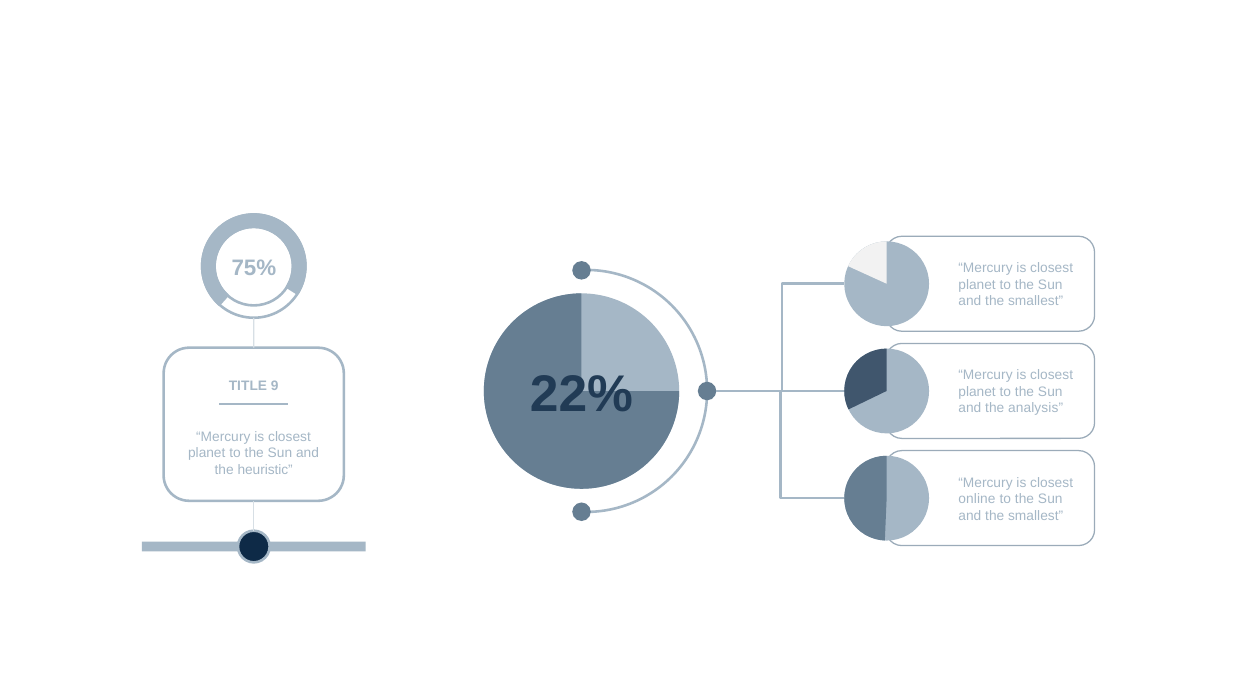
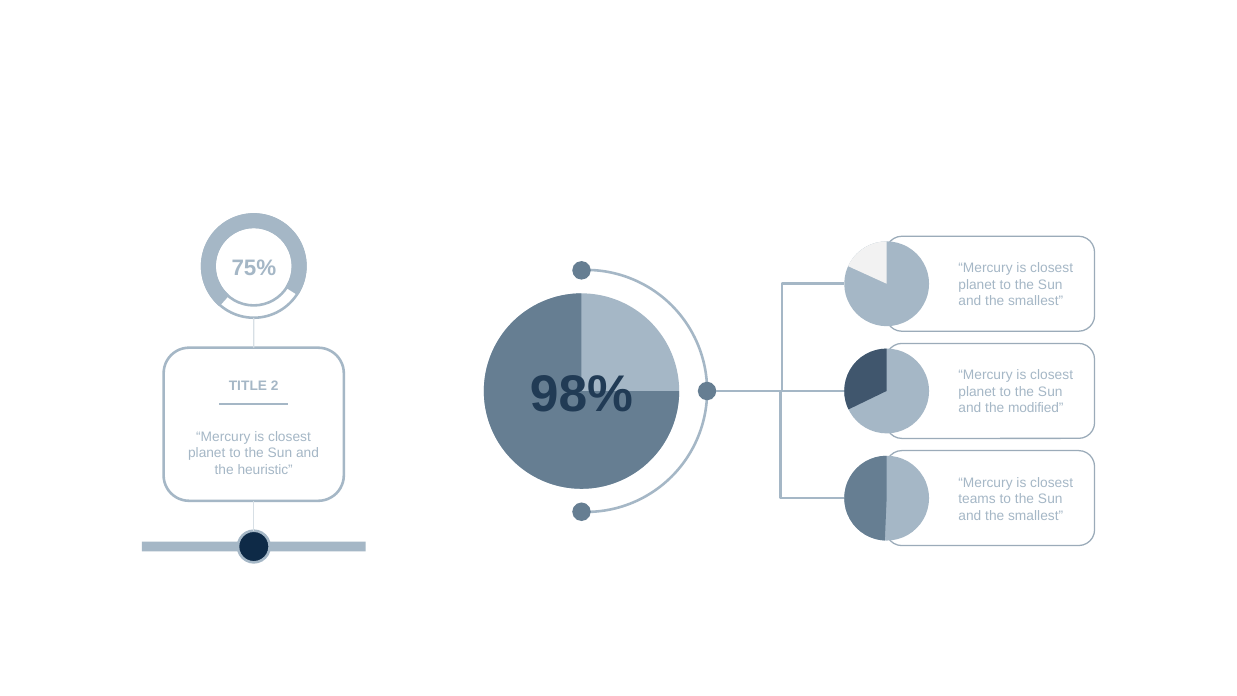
22%: 22% -> 98% (581, 395)
9: 9 -> 2 (275, 386)
analysis: analysis -> modified (1036, 408)
online: online -> teams (977, 499)
